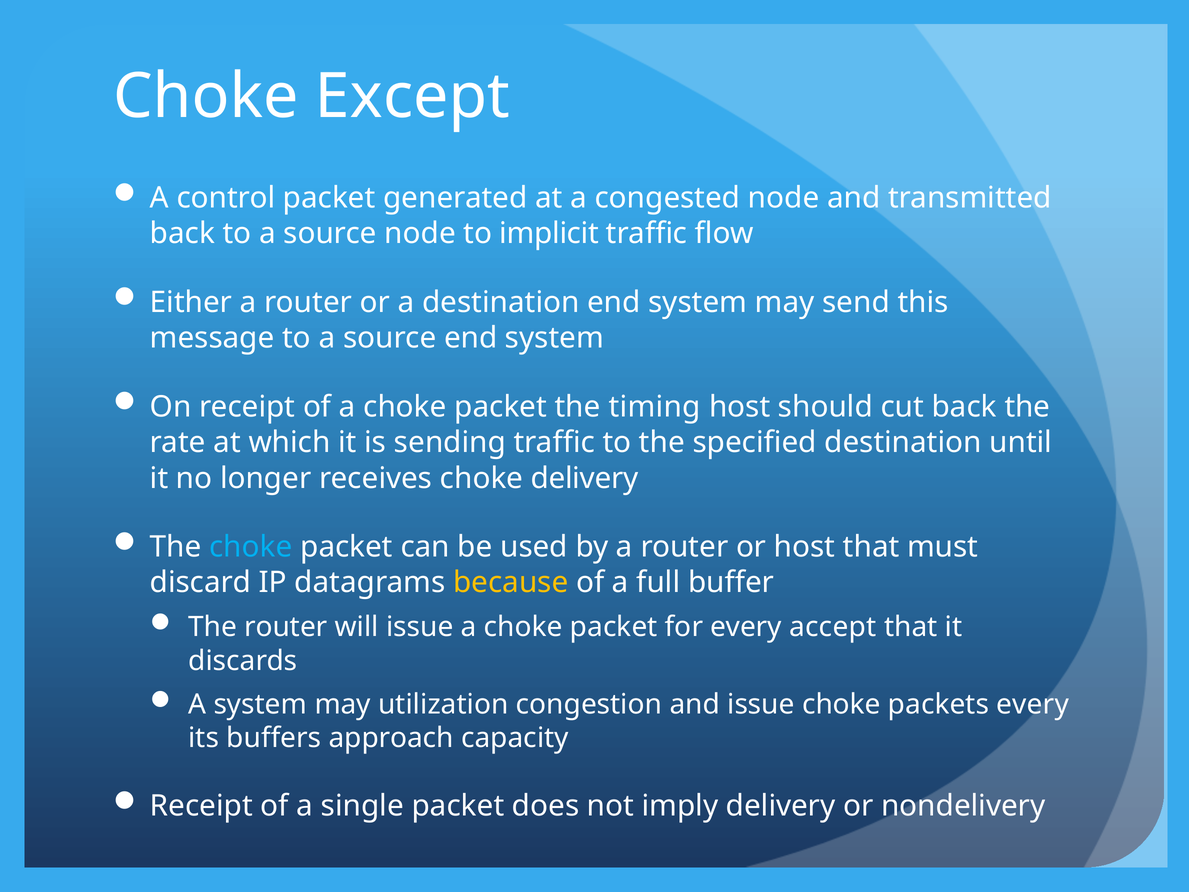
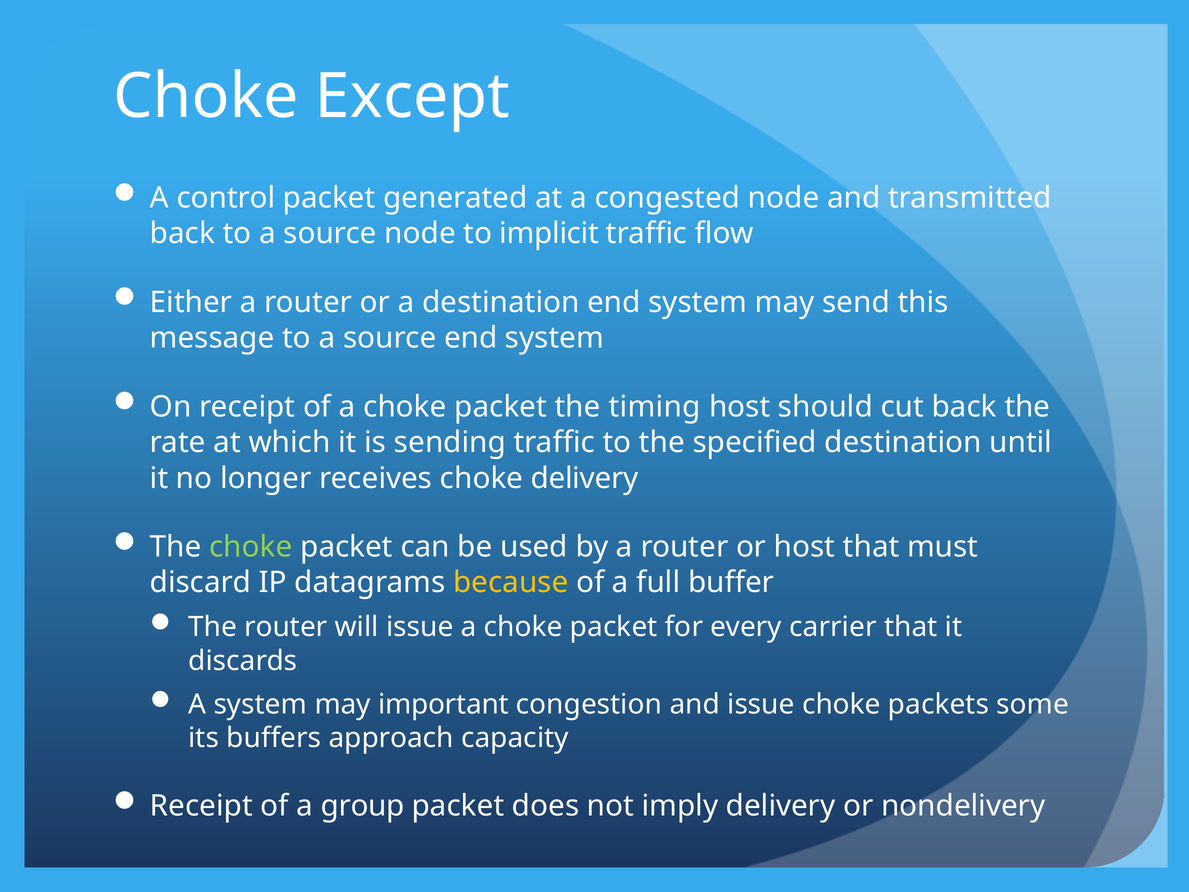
choke colour: light blue -> light green (251, 547)
accept: accept -> carrier (833, 627)
utilization: utilization -> important (443, 704)
packets every: every -> some (1033, 704)
single: single -> group (363, 806)
